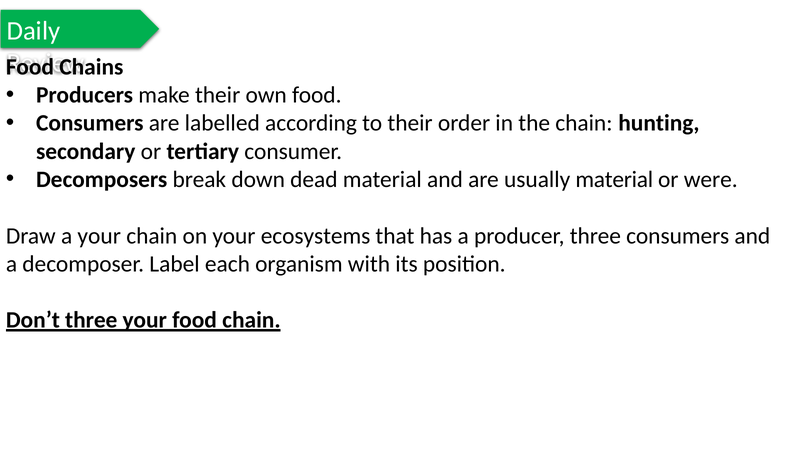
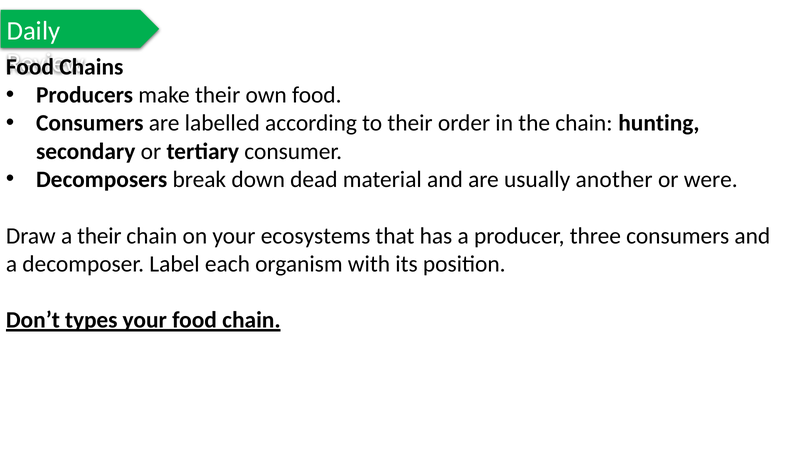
usually material: material -> another (614, 179)
a your: your -> their (99, 236)
Don’t three: three -> types (91, 320)
